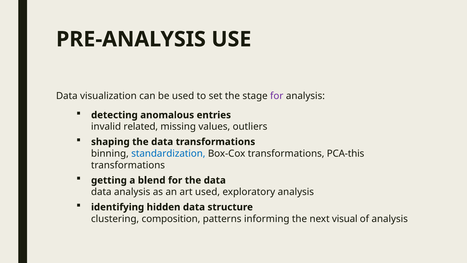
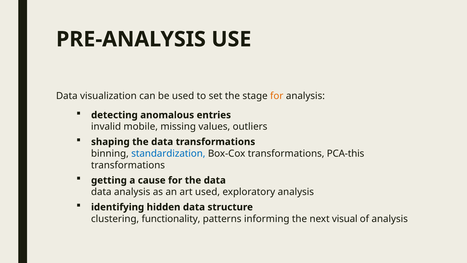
for colour: purple -> orange (277, 96)
related: related -> mobile (141, 127)
blend: blend -> cause (152, 180)
composition: composition -> functionality (171, 219)
